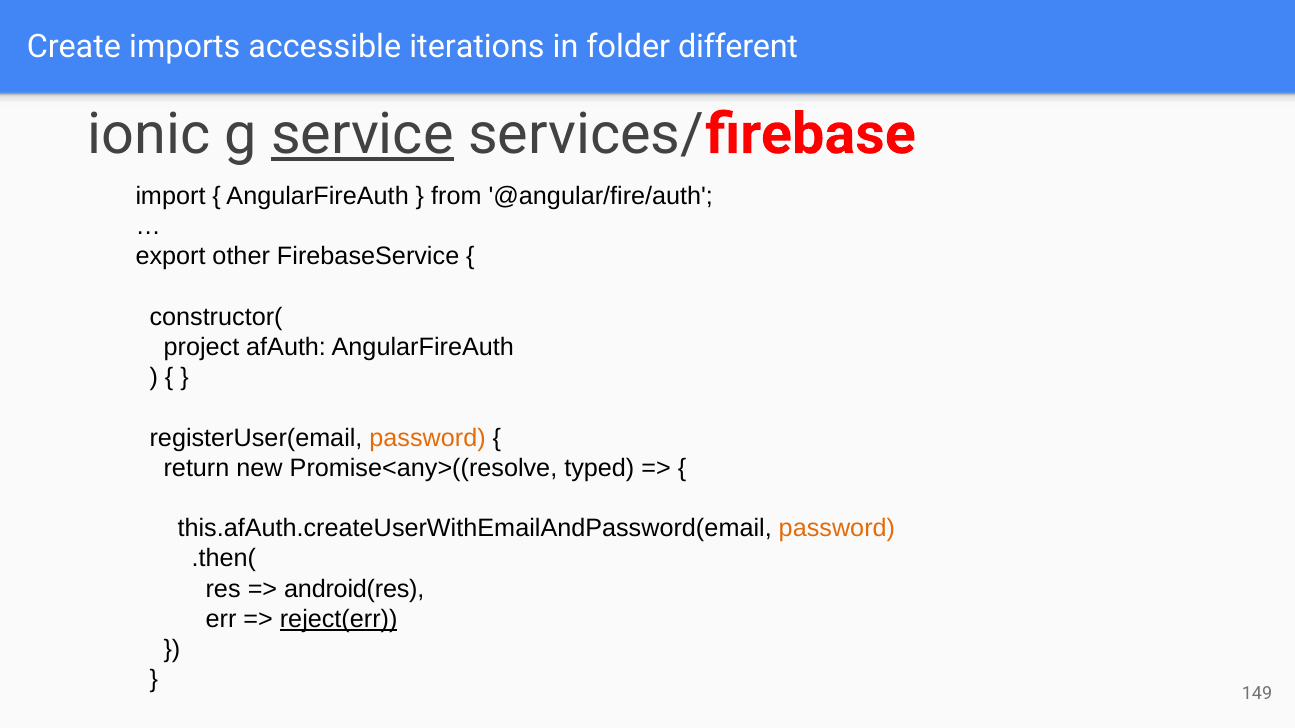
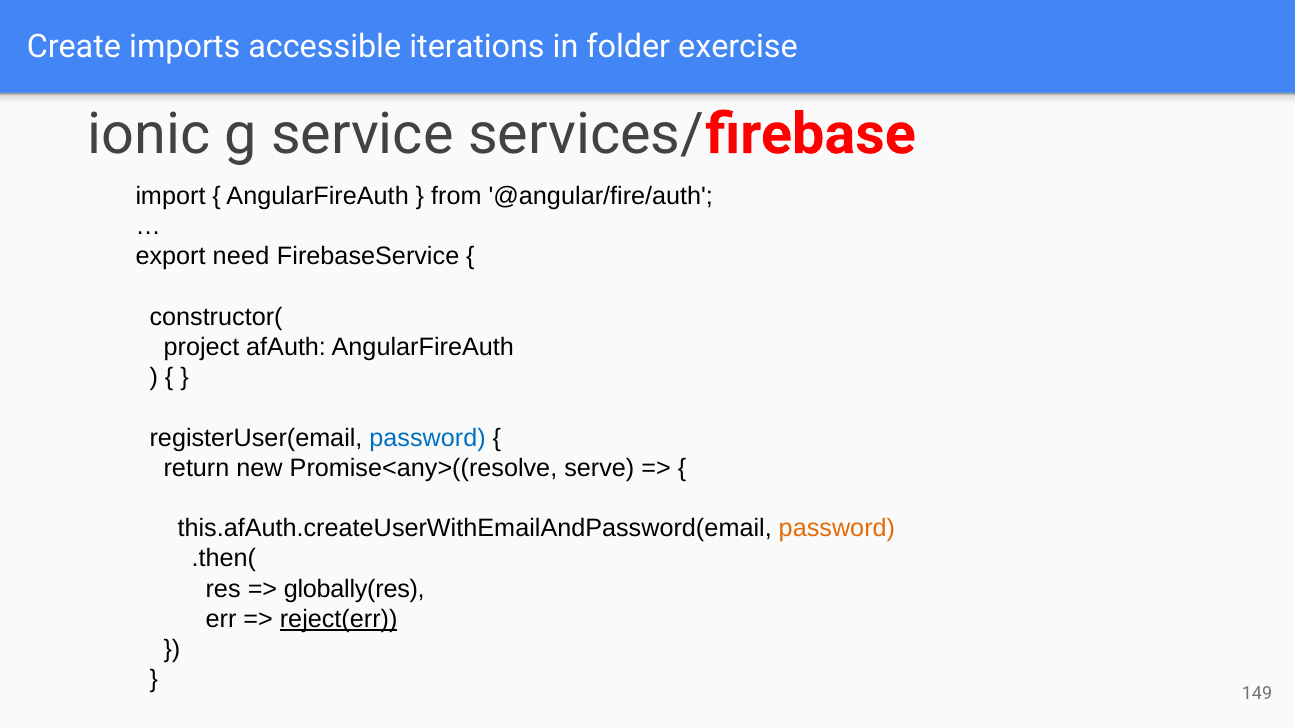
different: different -> exercise (738, 47)
service underline: present -> none (362, 134)
other: other -> need (241, 257)
password colour: orange -> blue (428, 438)
typed: typed -> serve (599, 468)
android(res: android(res -> globally(res (354, 589)
